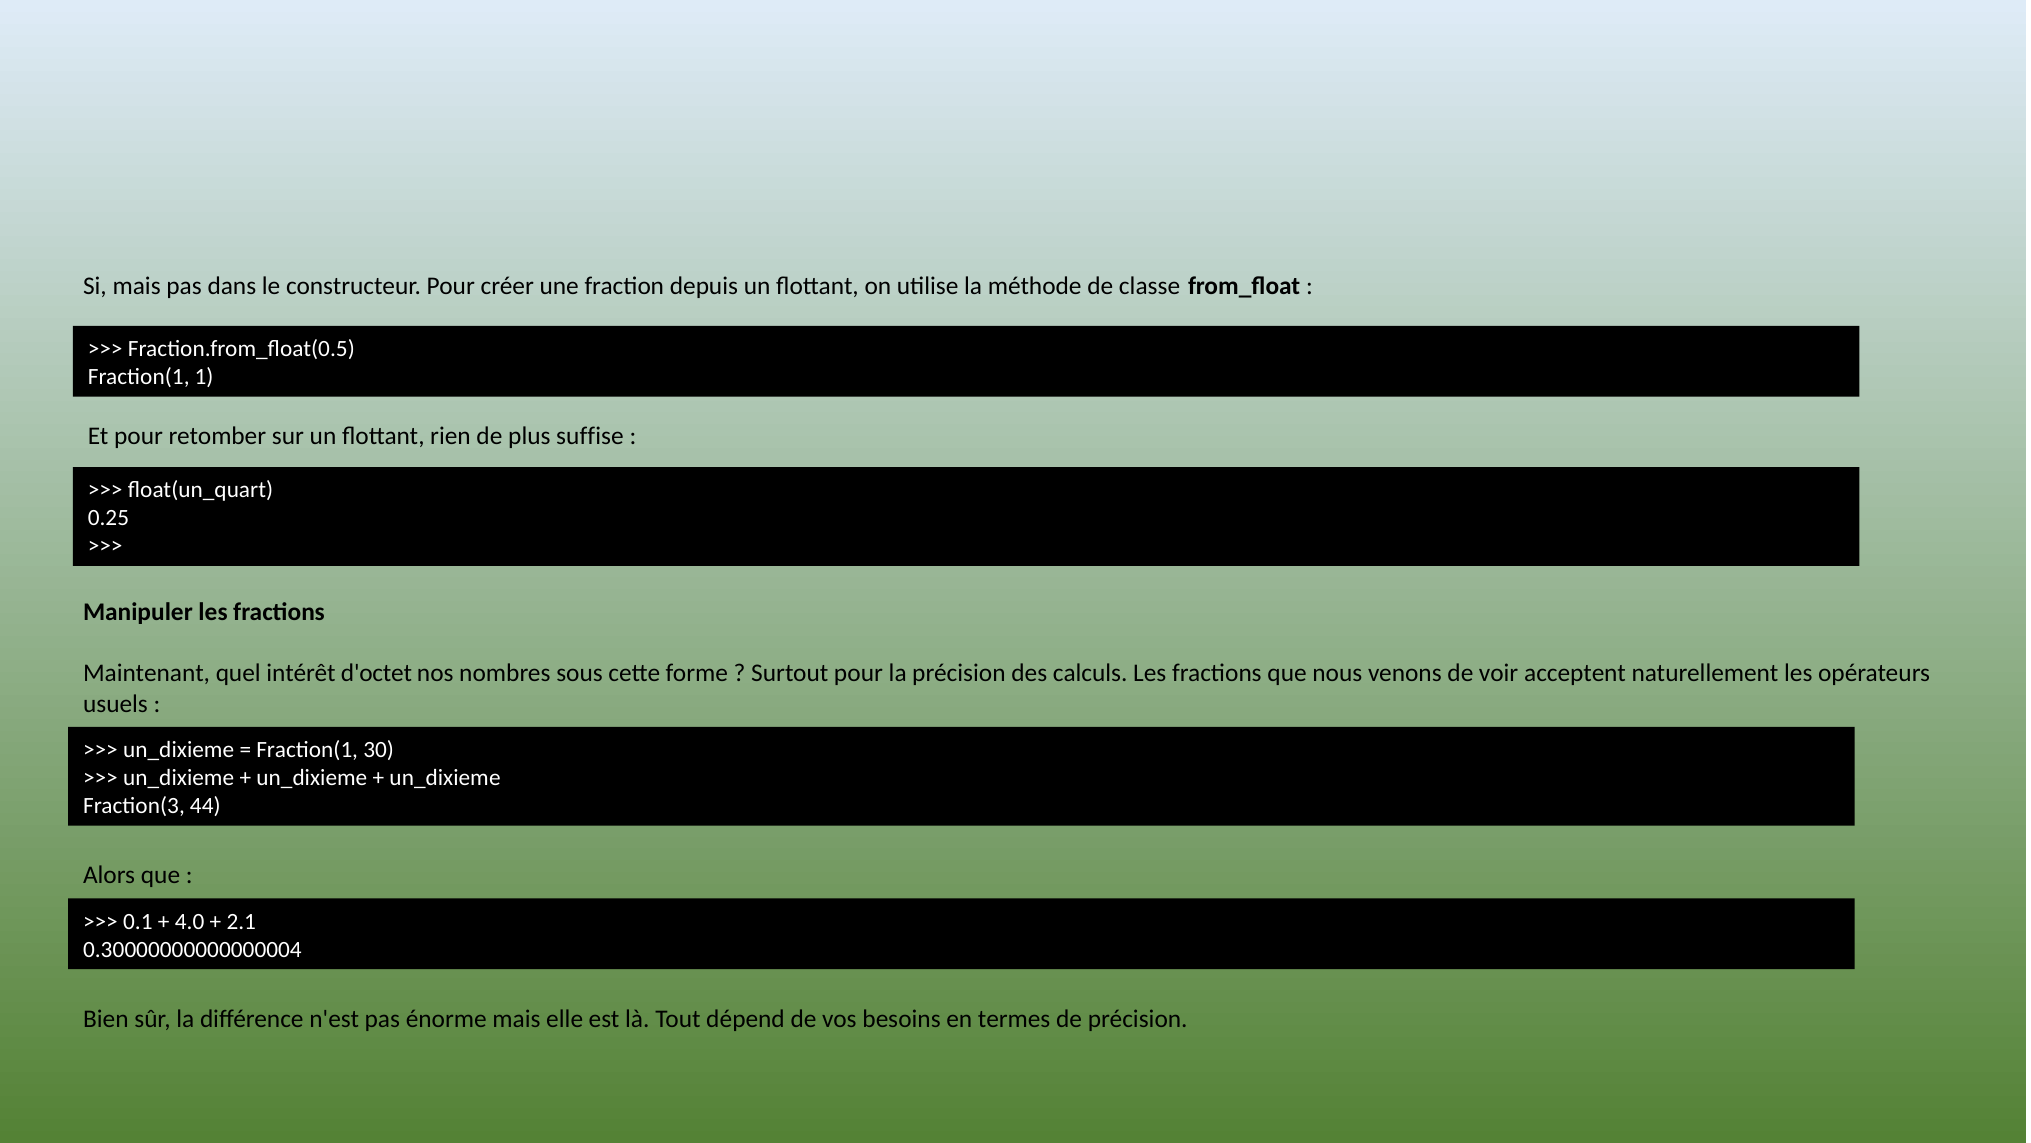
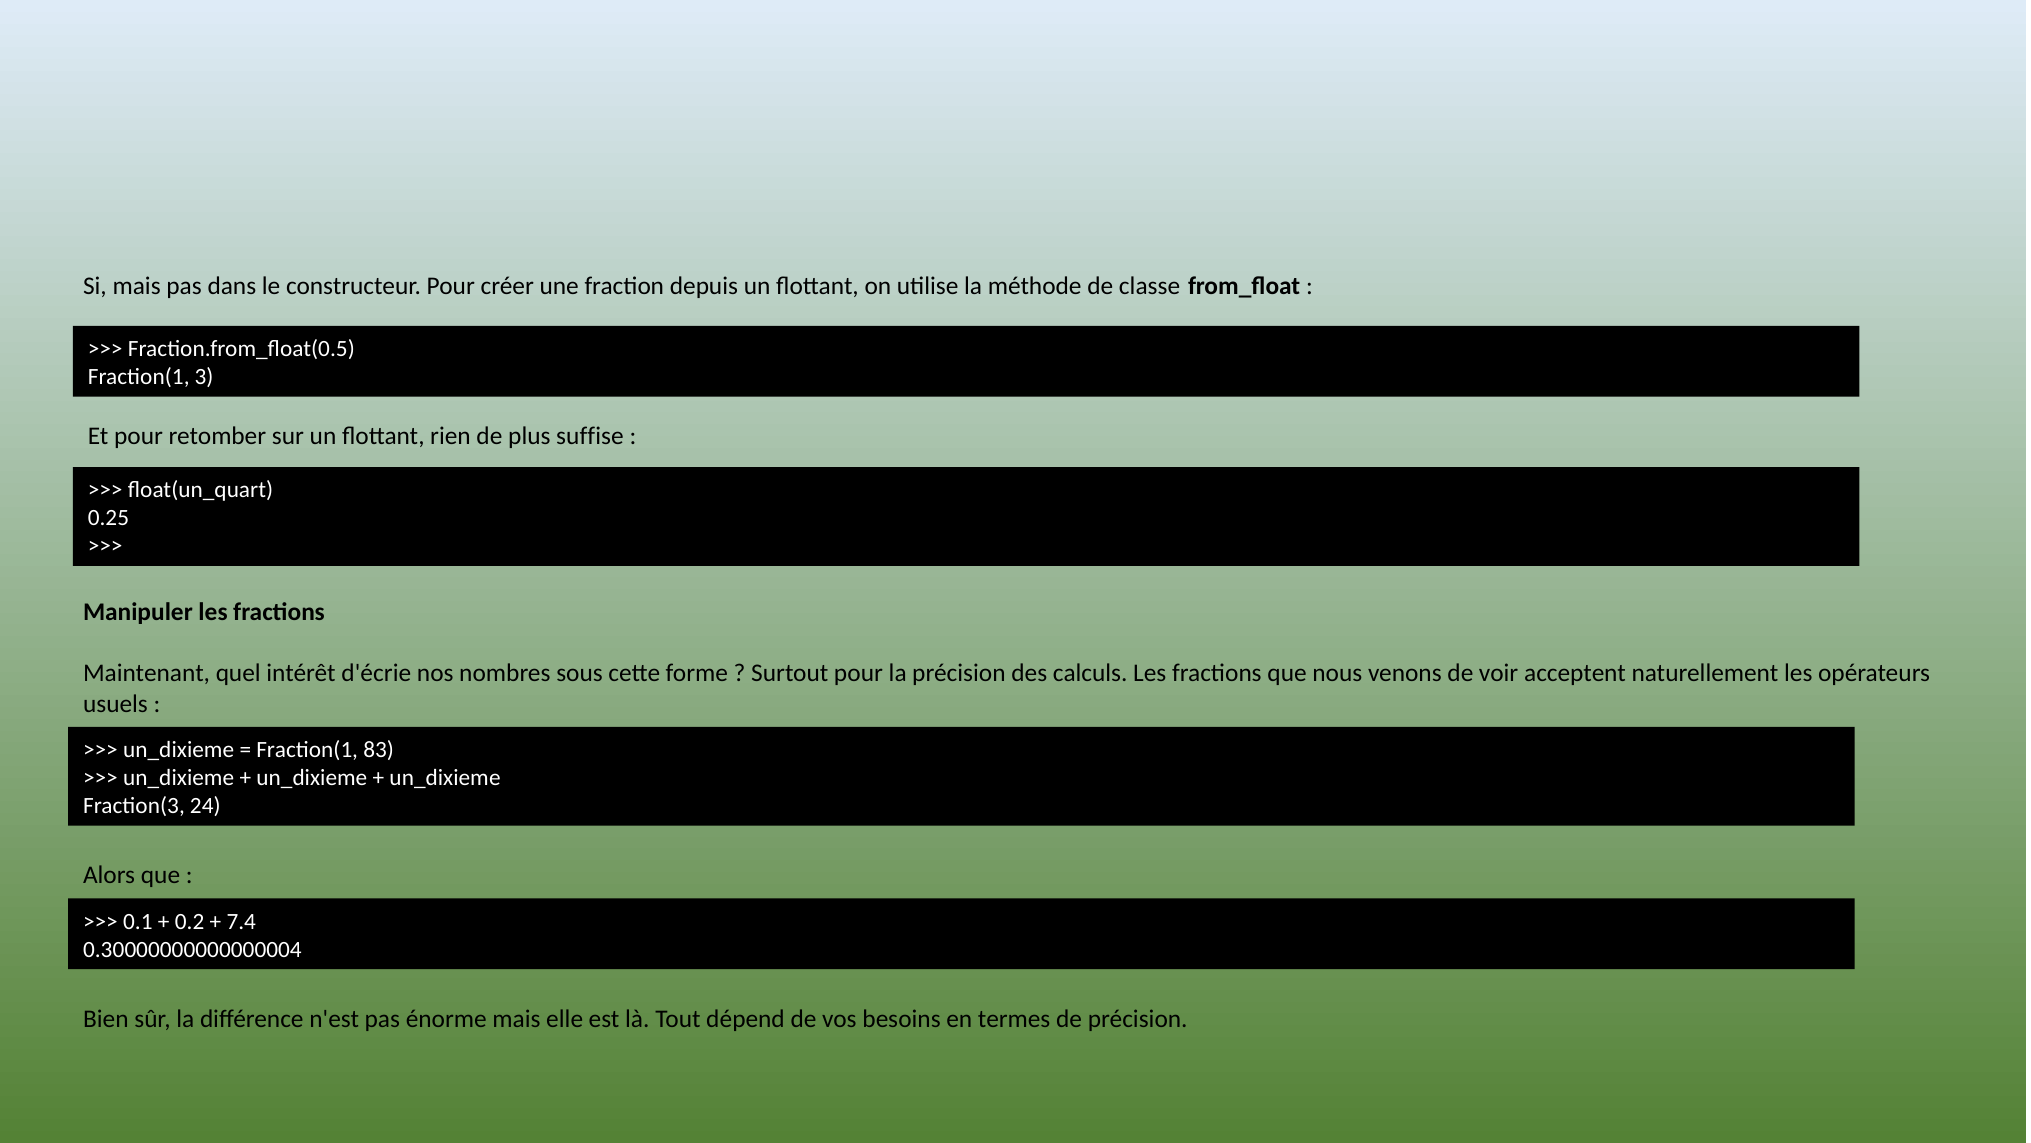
1: 1 -> 3 (204, 377)
d'octet: d'octet -> d'écrie (376, 673)
30: 30 -> 83 (379, 750)
44: 44 -> 24 (205, 806)
4.0: 4.0 -> 0.2 (190, 921)
2.1: 2.1 -> 7.4 (241, 921)
